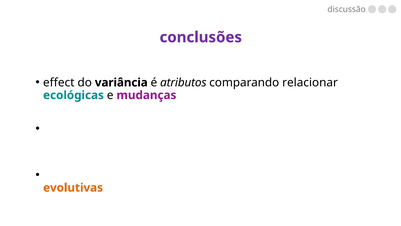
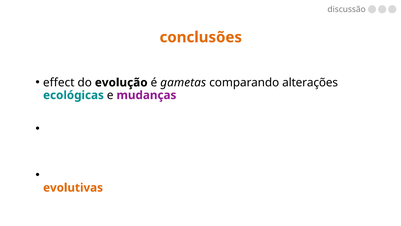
conclusões colour: purple -> orange (201, 37)
variância: variância -> evolução (121, 82)
atributos: atributos -> gametas (183, 82)
relacionar: relacionar -> alterações (310, 82)
